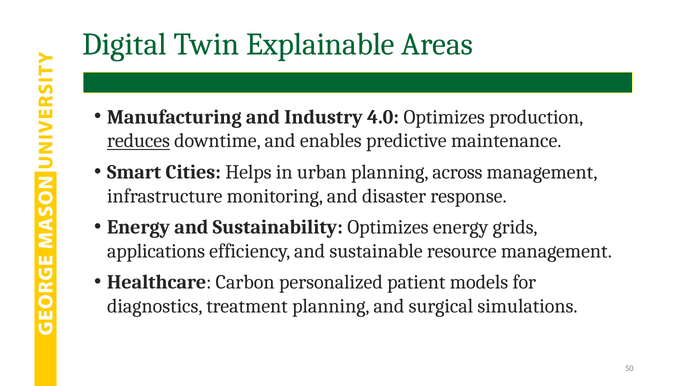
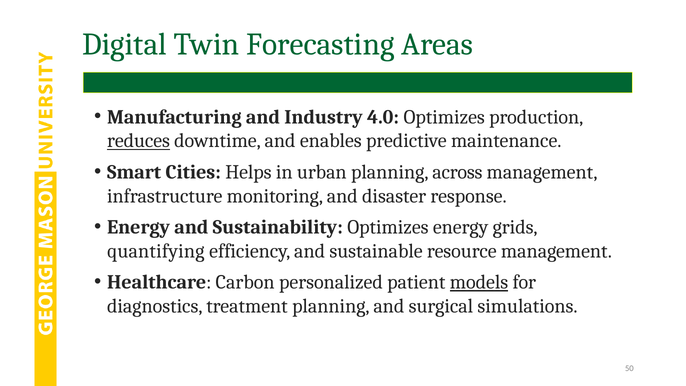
Explainable: Explainable -> Forecasting (320, 44)
applications: applications -> quantifying (156, 251)
models underline: none -> present (479, 282)
